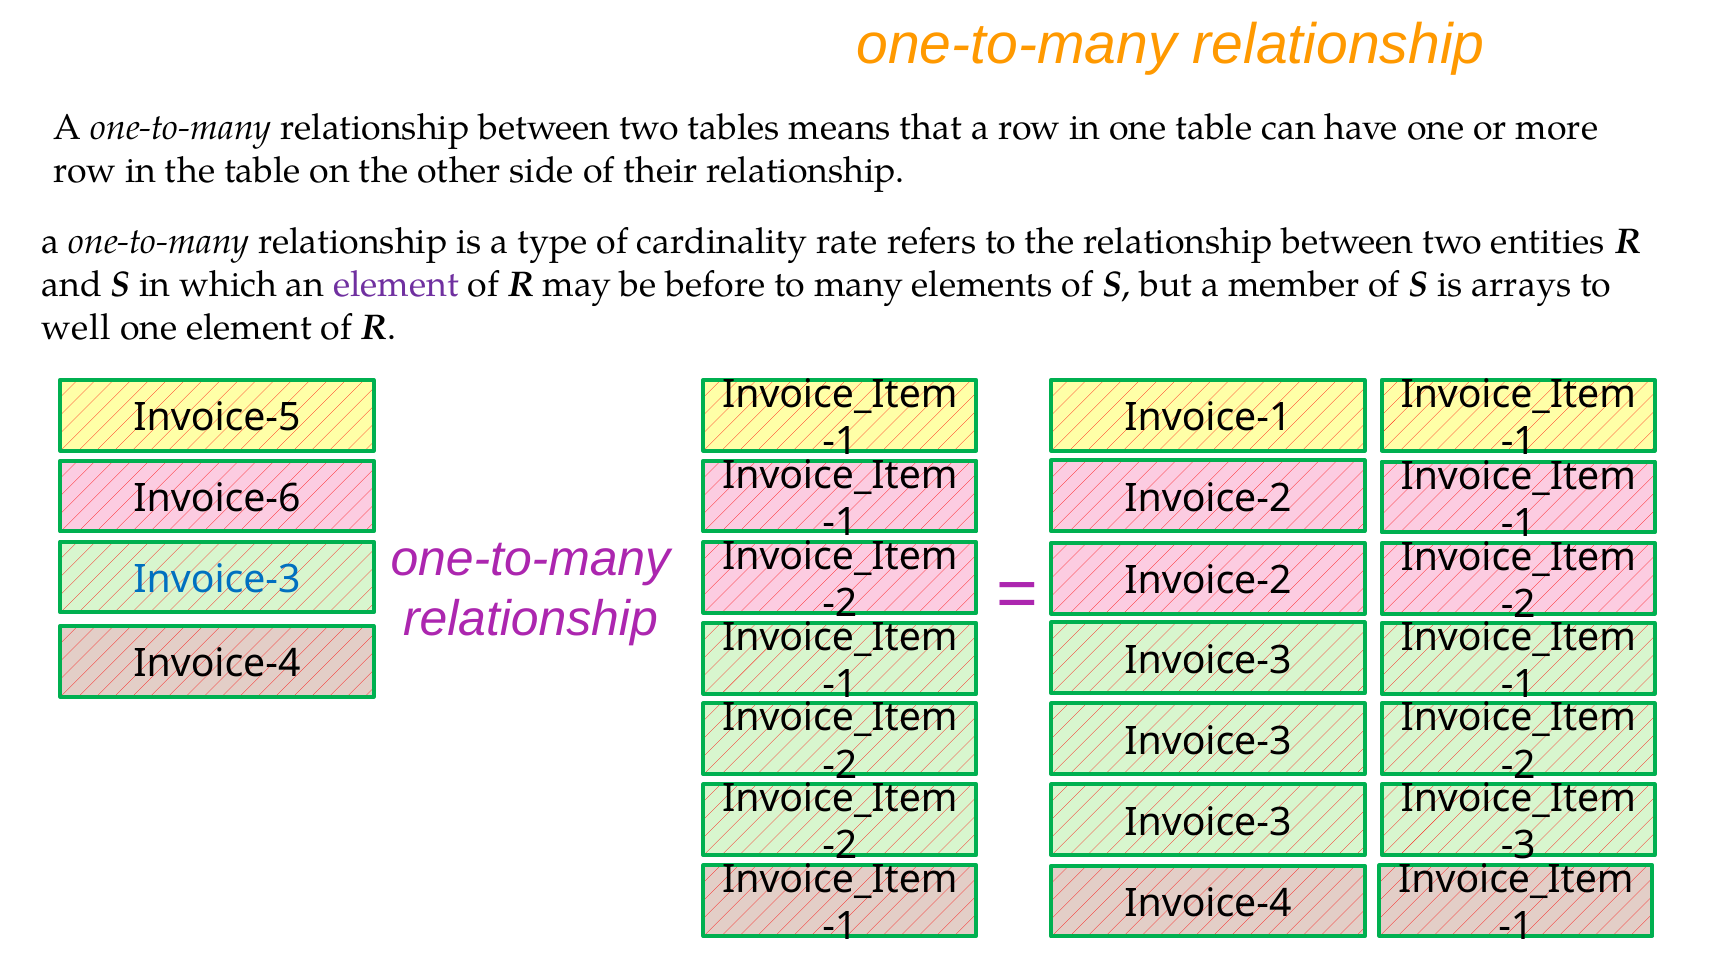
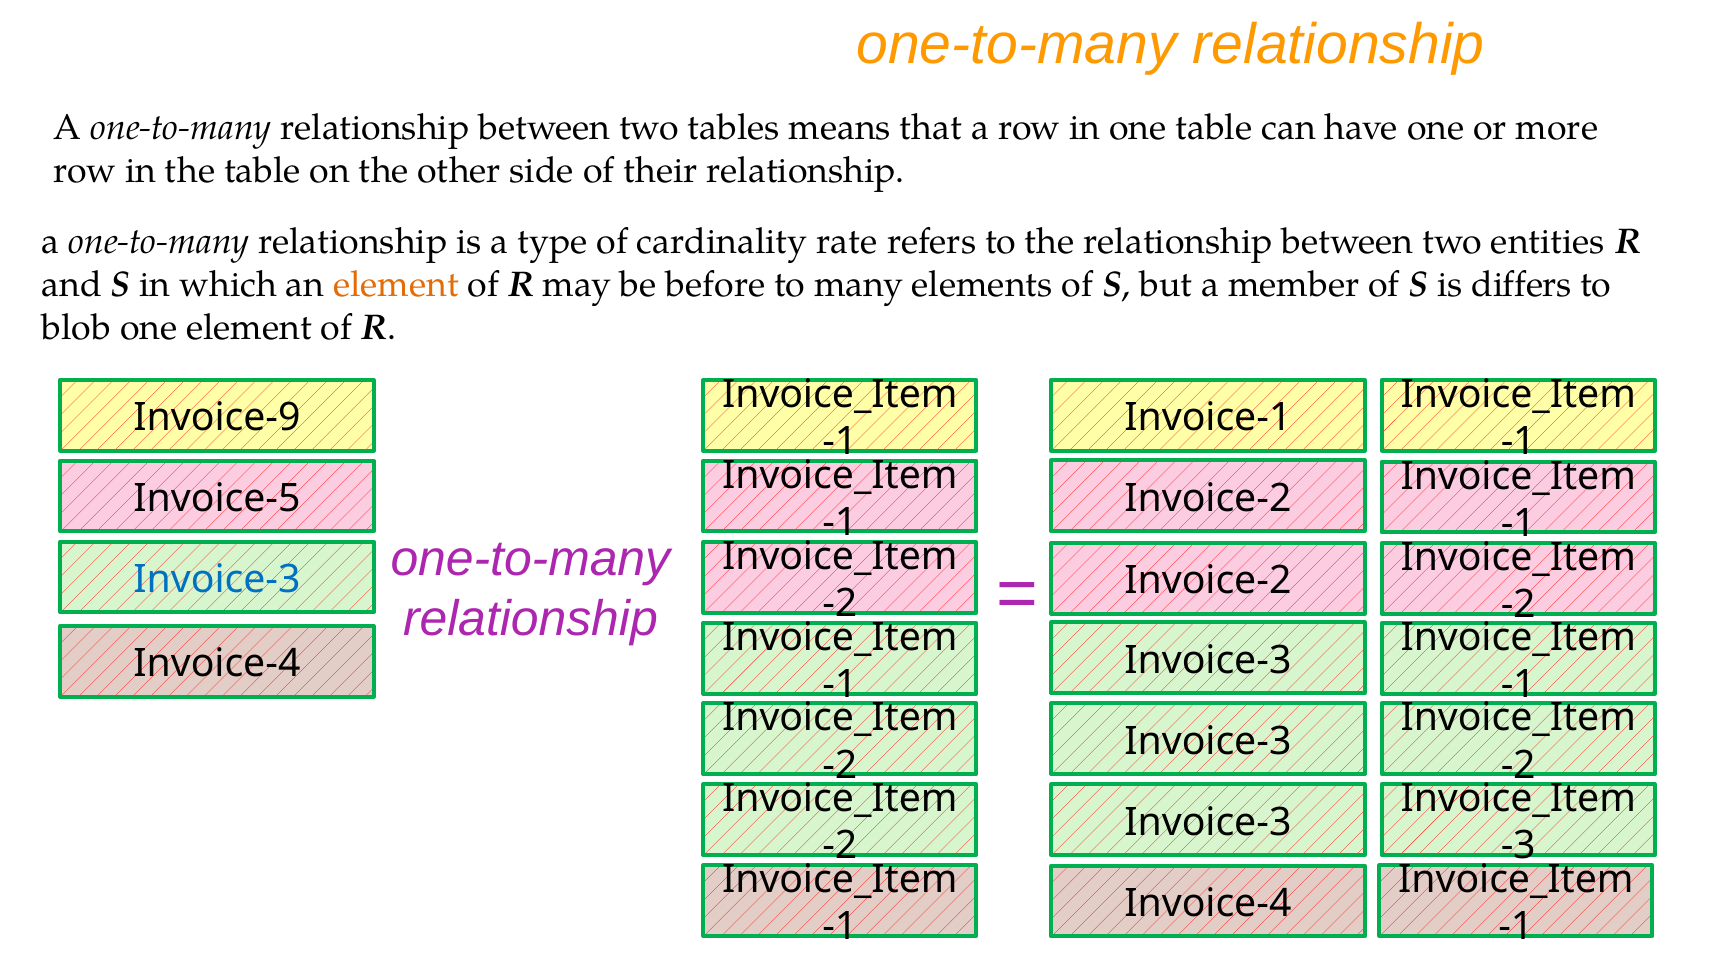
element colour: purple -> orange (396, 285)
arrays: arrays -> differs (1522, 285)
well: well -> blob (76, 328)
Invoice-5: Invoice-5 -> Invoice-9 (217, 418)
Invoice-6: Invoice-6 -> Invoice-5 (217, 499)
